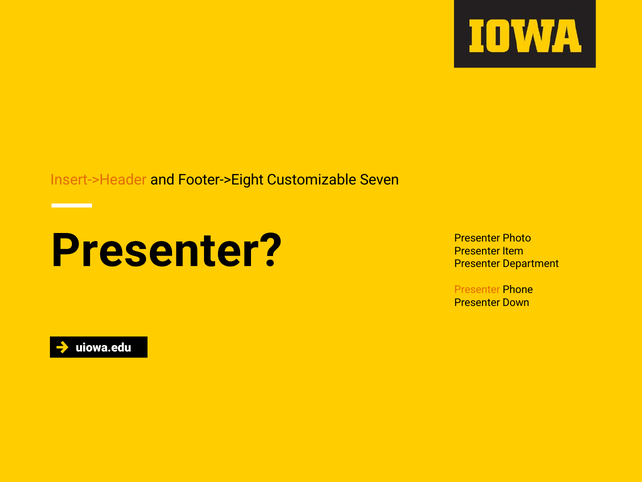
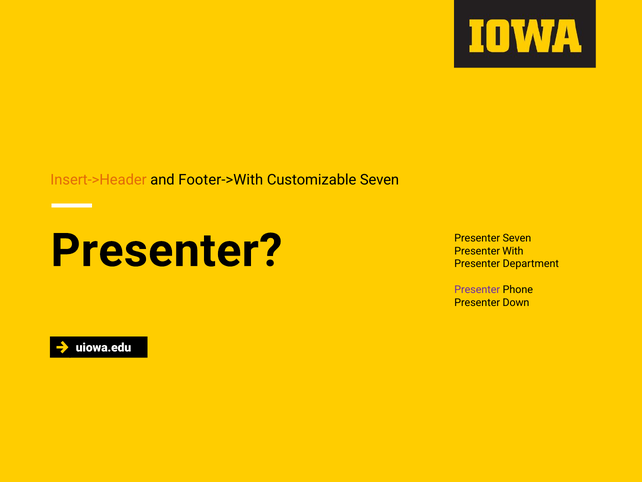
Footer->Eight: Footer->Eight -> Footer->With (221, 180)
Presenter Photo: Photo -> Seven (517, 238)
Item: Item -> With (513, 251)
Presenter colour: orange -> purple (477, 289)
